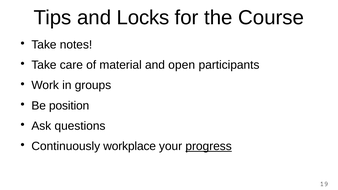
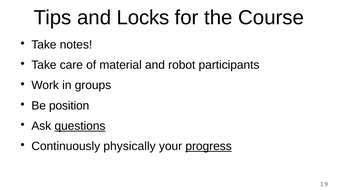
open: open -> robot (182, 65)
questions underline: none -> present (80, 126)
workplace: workplace -> physically (130, 146)
